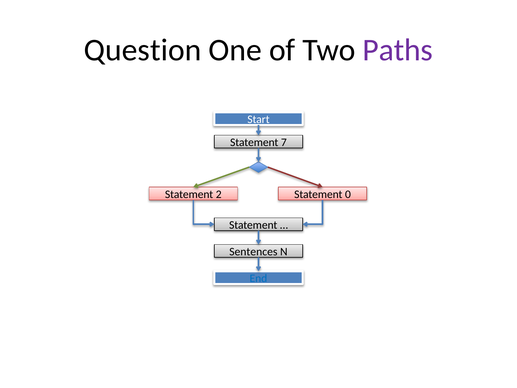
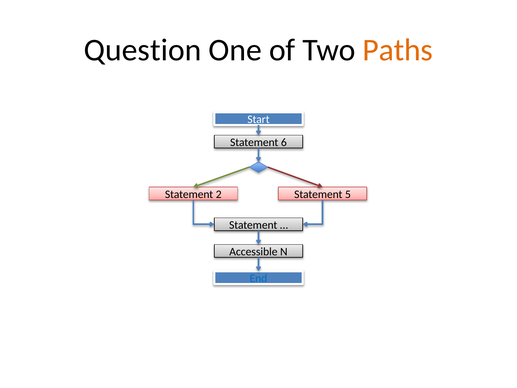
Paths colour: purple -> orange (398, 50)
7: 7 -> 6 (284, 142)
0: 0 -> 5 (348, 194)
Sentences: Sentences -> Accessible (253, 252)
